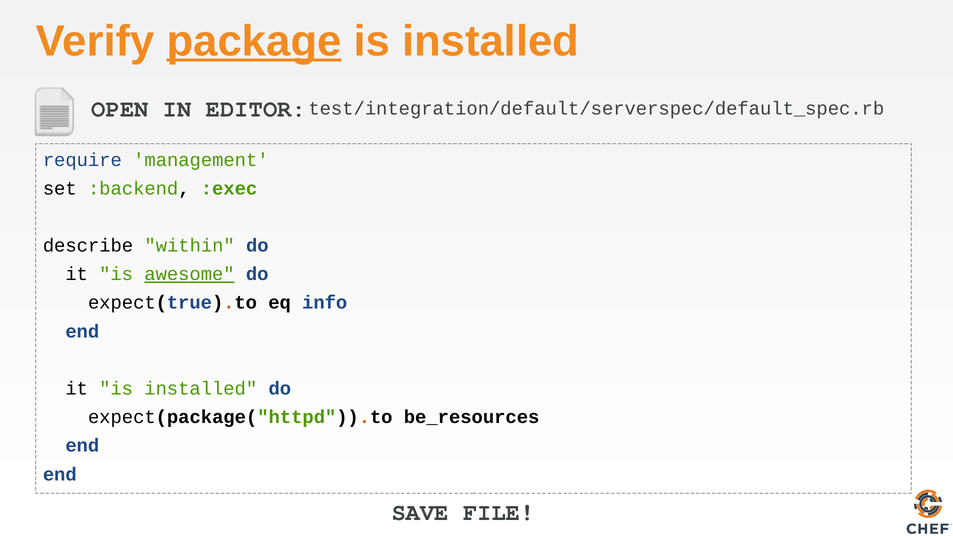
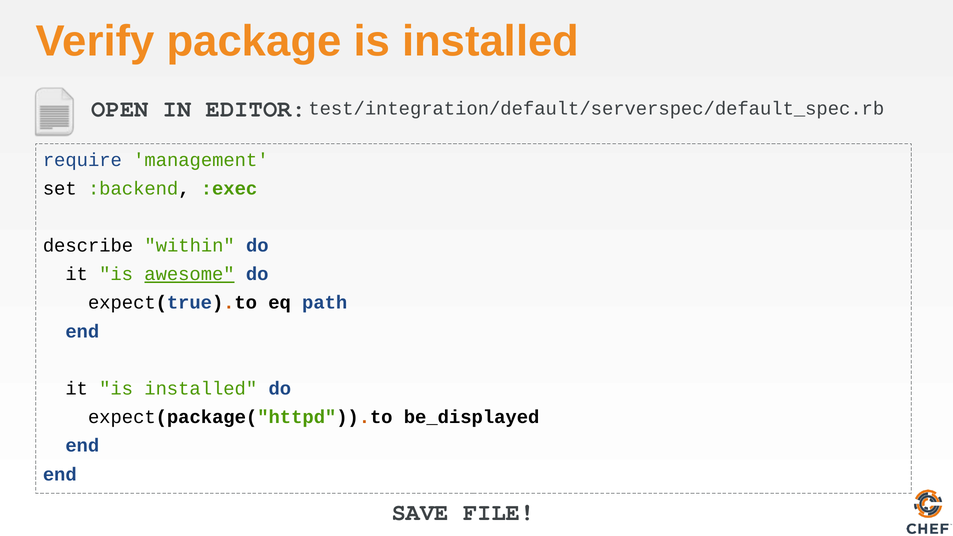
package underline: present -> none (254, 41)
info: info -> path (325, 303)
be_resources: be_resources -> be_displayed (472, 417)
